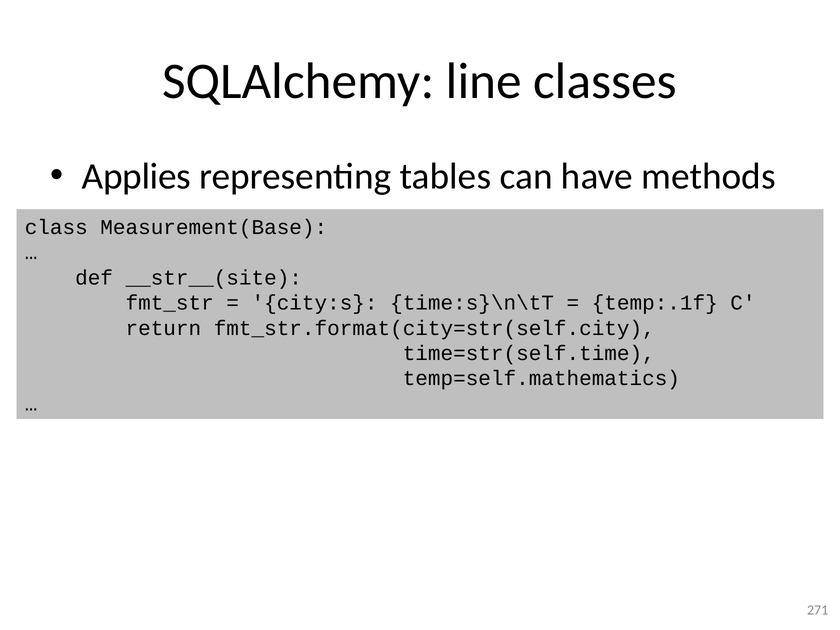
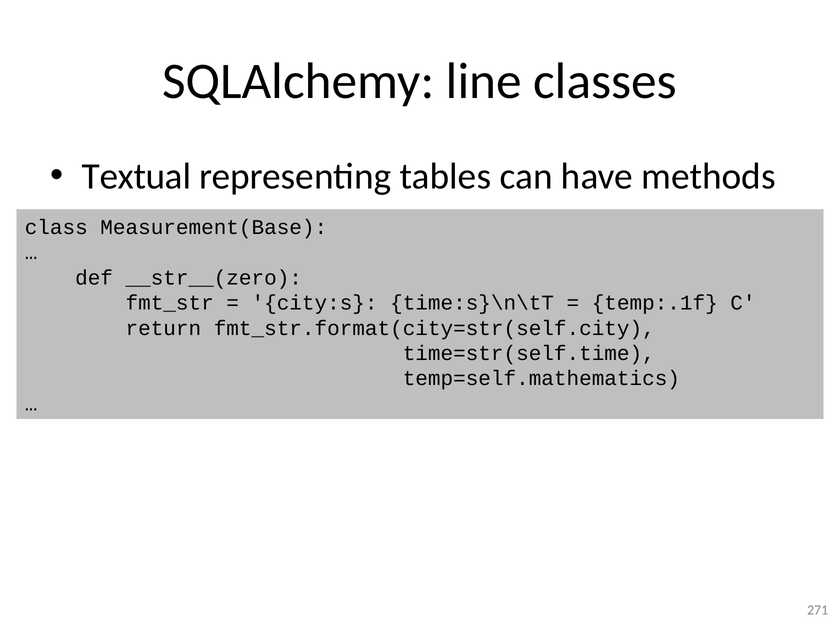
Applies: Applies -> Textual (136, 176)
__str__(site: __str__(site -> __str__(zero (214, 278)
